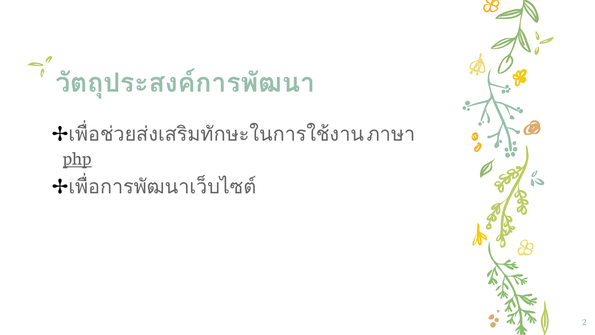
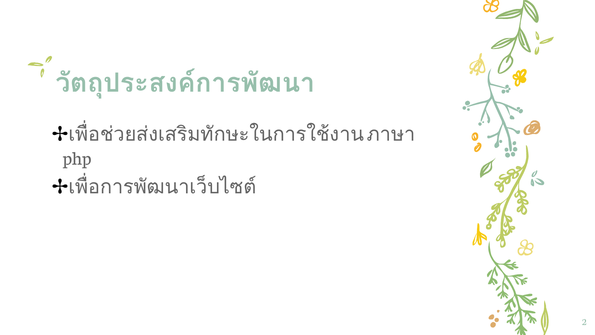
php underline: present -> none (77, 158)
